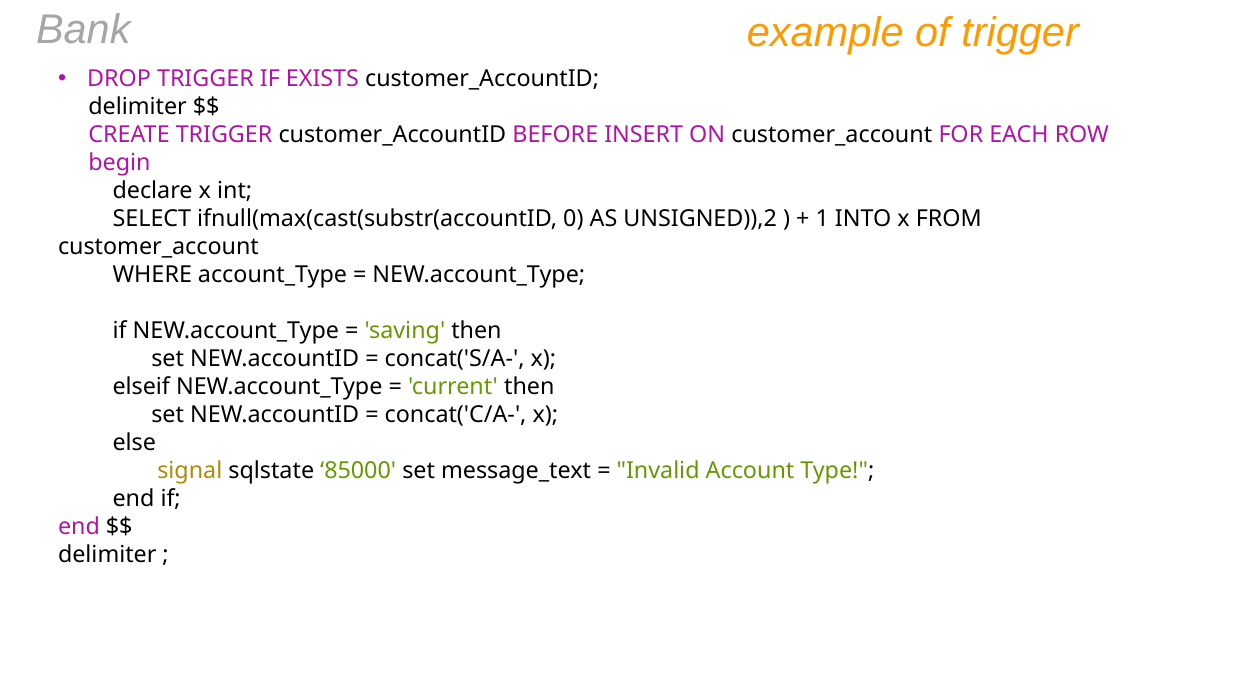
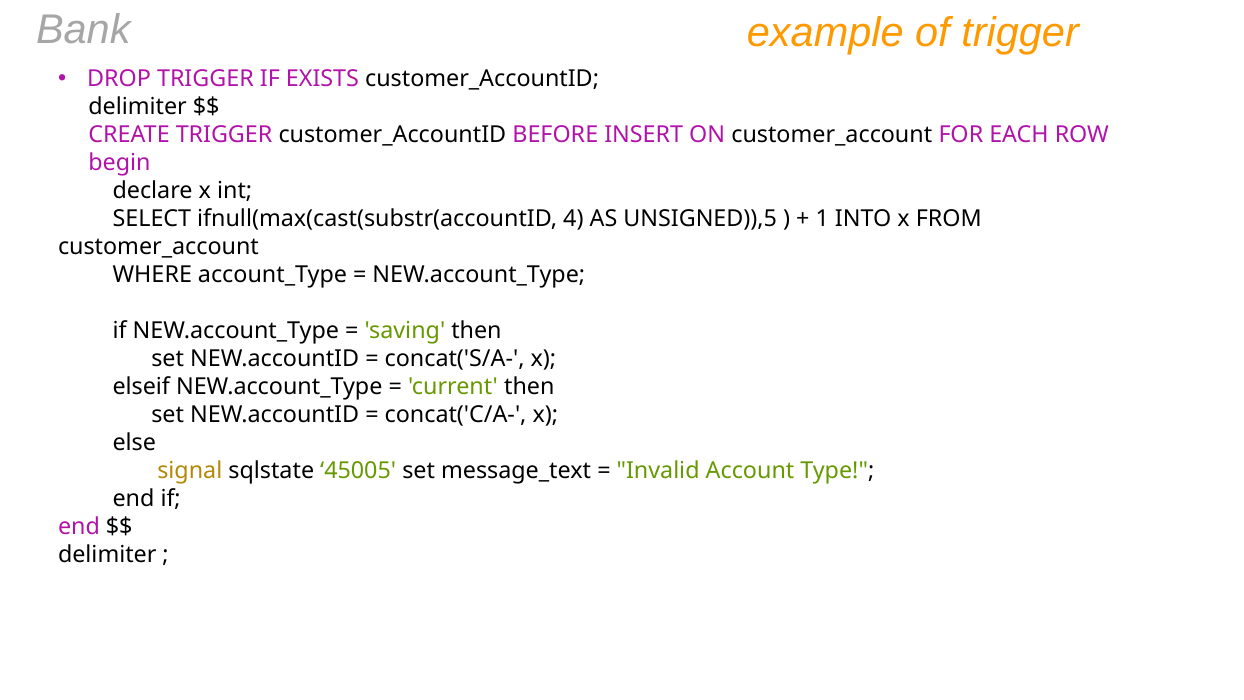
0: 0 -> 4 (573, 219)
UNSIGNED)),2: UNSIGNED)),2 -> UNSIGNED)),5 (700, 219)
85000: 85000 -> 45005 (358, 470)
